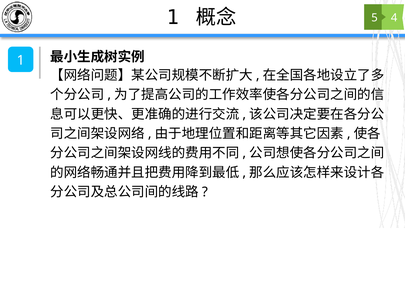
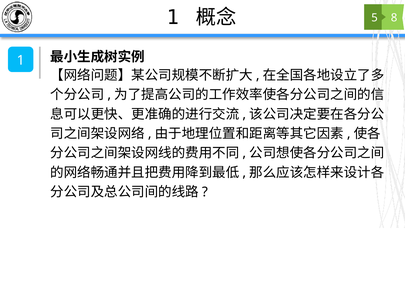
4: 4 -> 8 (394, 18)
